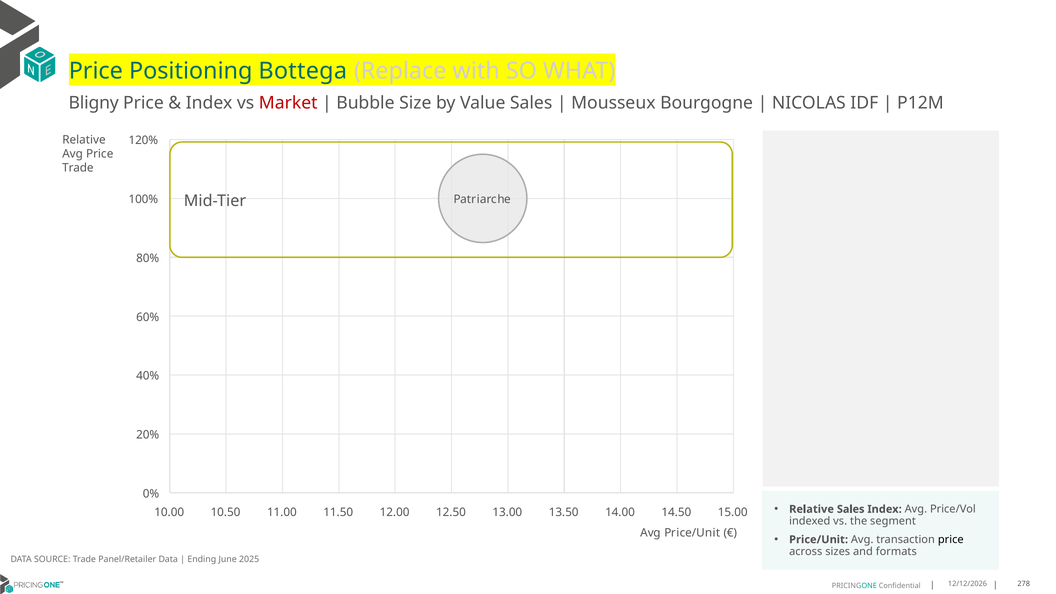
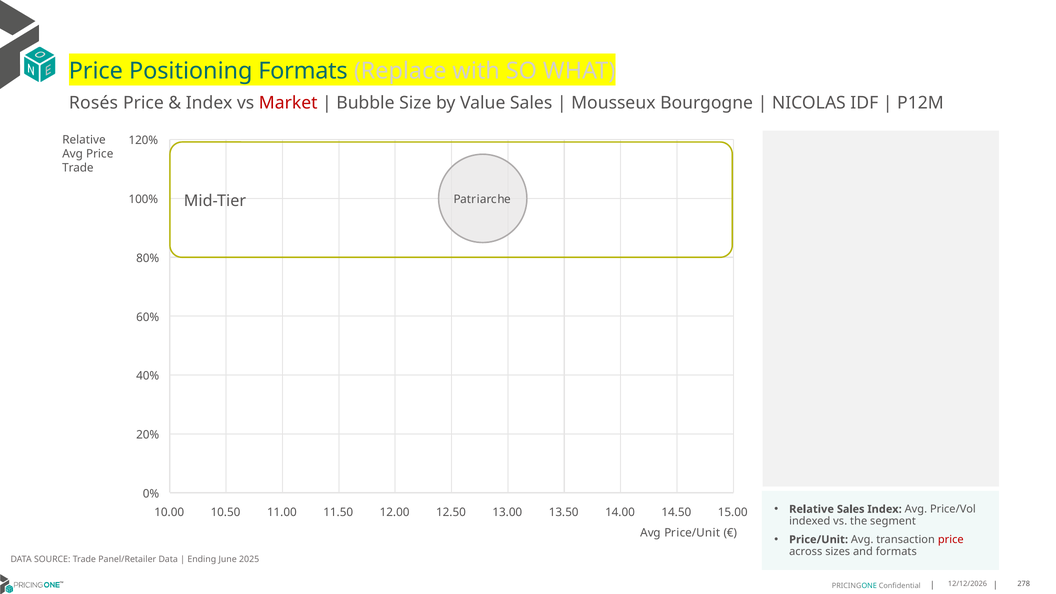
Positioning Bottega: Bottega -> Formats (303, 71)
Bligny: Bligny -> Rosés (94, 103)
price colour: black -> red (951, 540)
